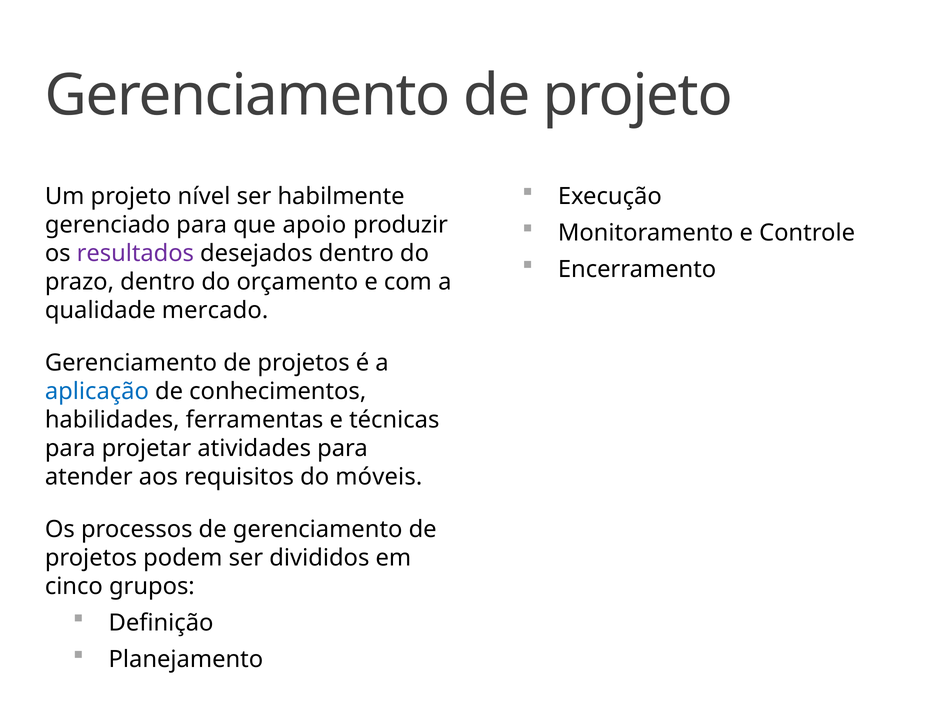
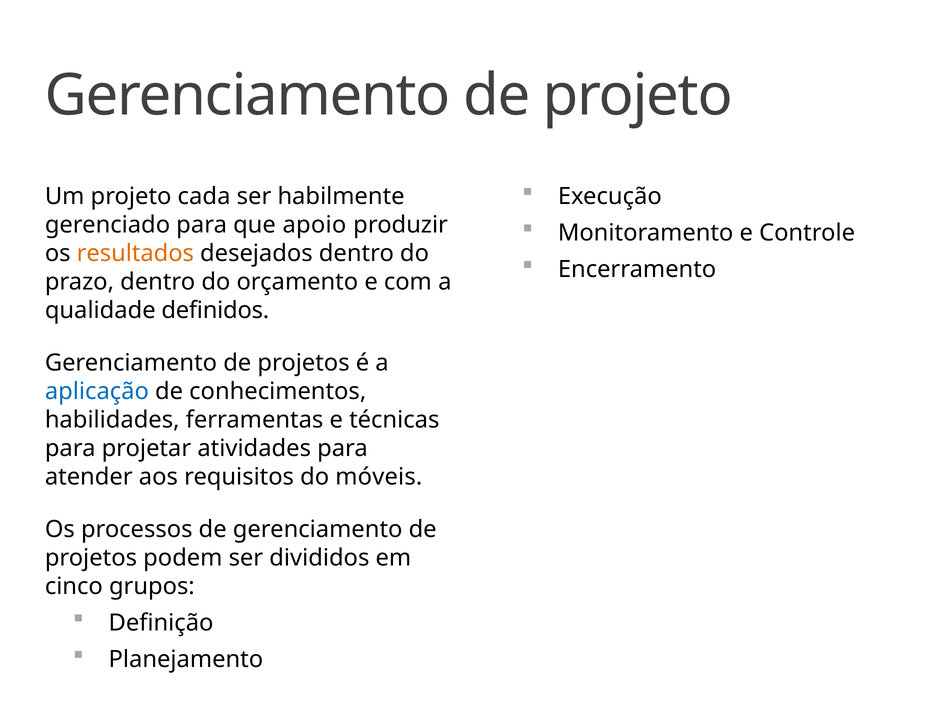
nível: nível -> cada (204, 197)
resultados colour: purple -> orange (135, 254)
mercado: mercado -> definidos (215, 311)
